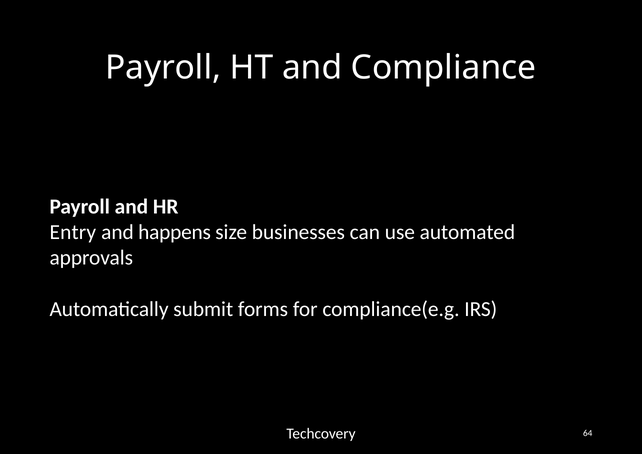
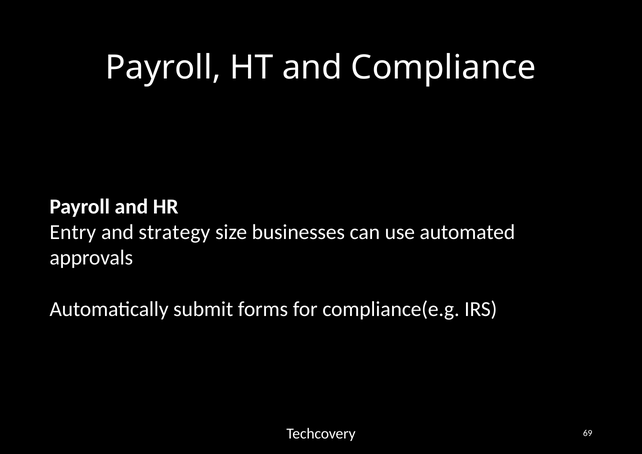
happens: happens -> strategy (174, 232)
64: 64 -> 69 (588, 433)
